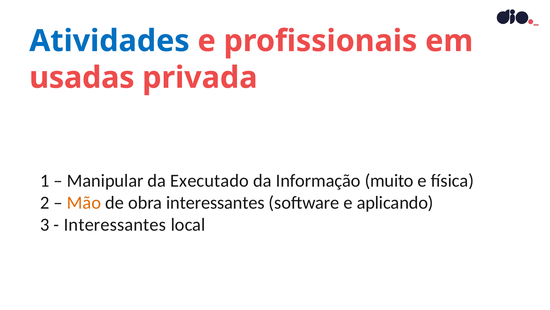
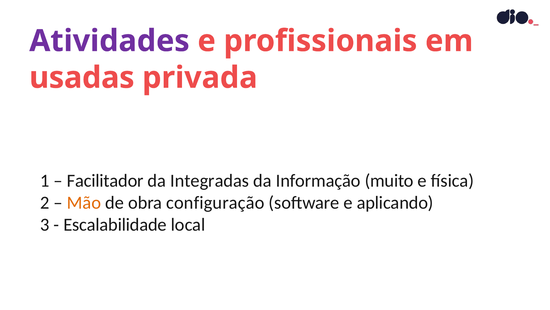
Atividades colour: blue -> purple (109, 41)
Manipular: Manipular -> Facilitador (105, 180)
Executado: Executado -> Integradas (210, 180)
obra interessantes: interessantes -> configuração (215, 202)
Interessantes: Interessantes -> Escalabilidade (115, 224)
